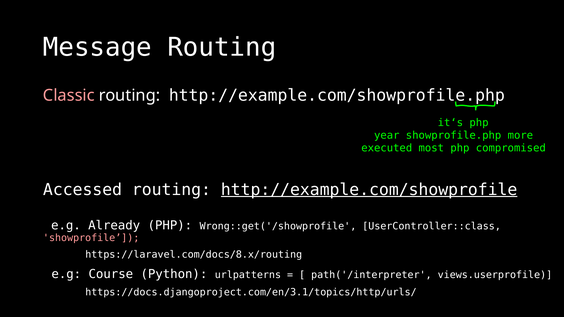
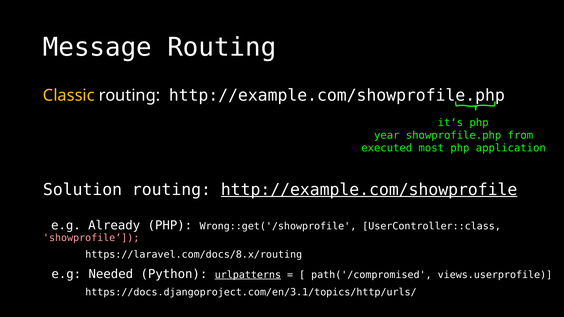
Classic colour: pink -> yellow (69, 95)
more: more -> from (520, 136)
compromised: compromised -> application (511, 148)
Accessed: Accessed -> Solution (83, 190)
Course: Course -> Needed (111, 274)
urlpatterns underline: none -> present (248, 275)
path('/interpreter: path('/interpreter -> path('/compromised (371, 275)
